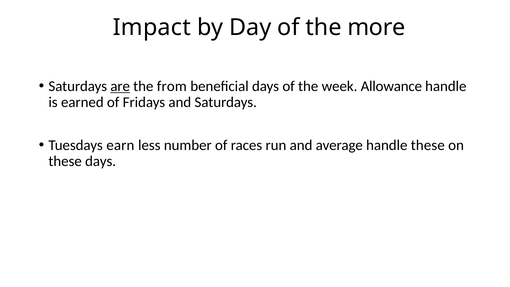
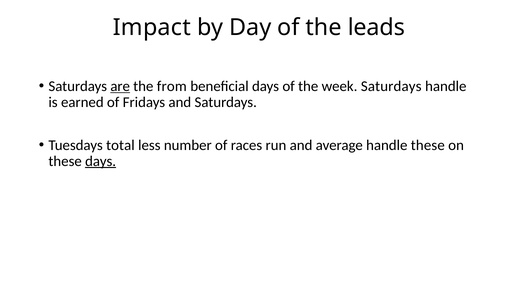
more: more -> leads (376, 28)
week Allowance: Allowance -> Saturdays (391, 86)
earn: earn -> total (120, 145)
days underline: none -> present (101, 161)
